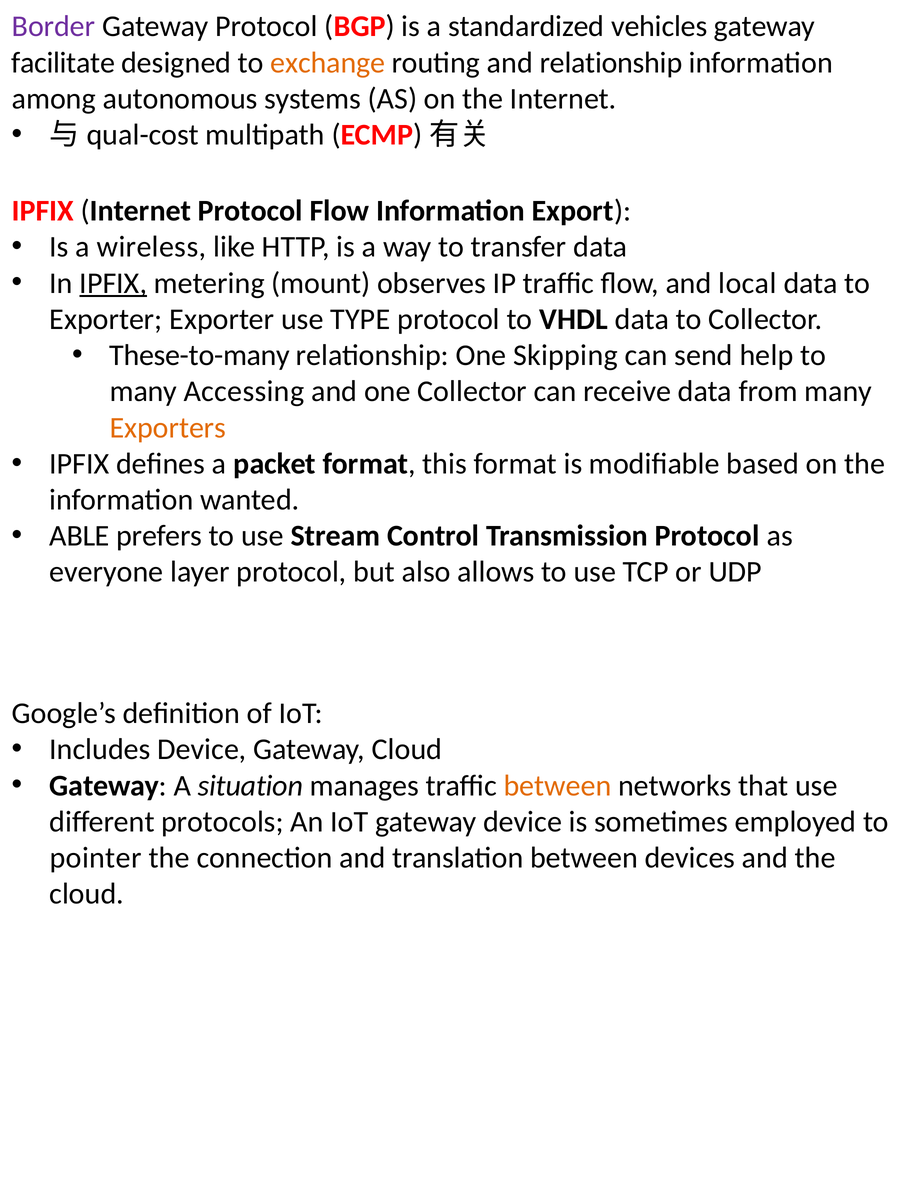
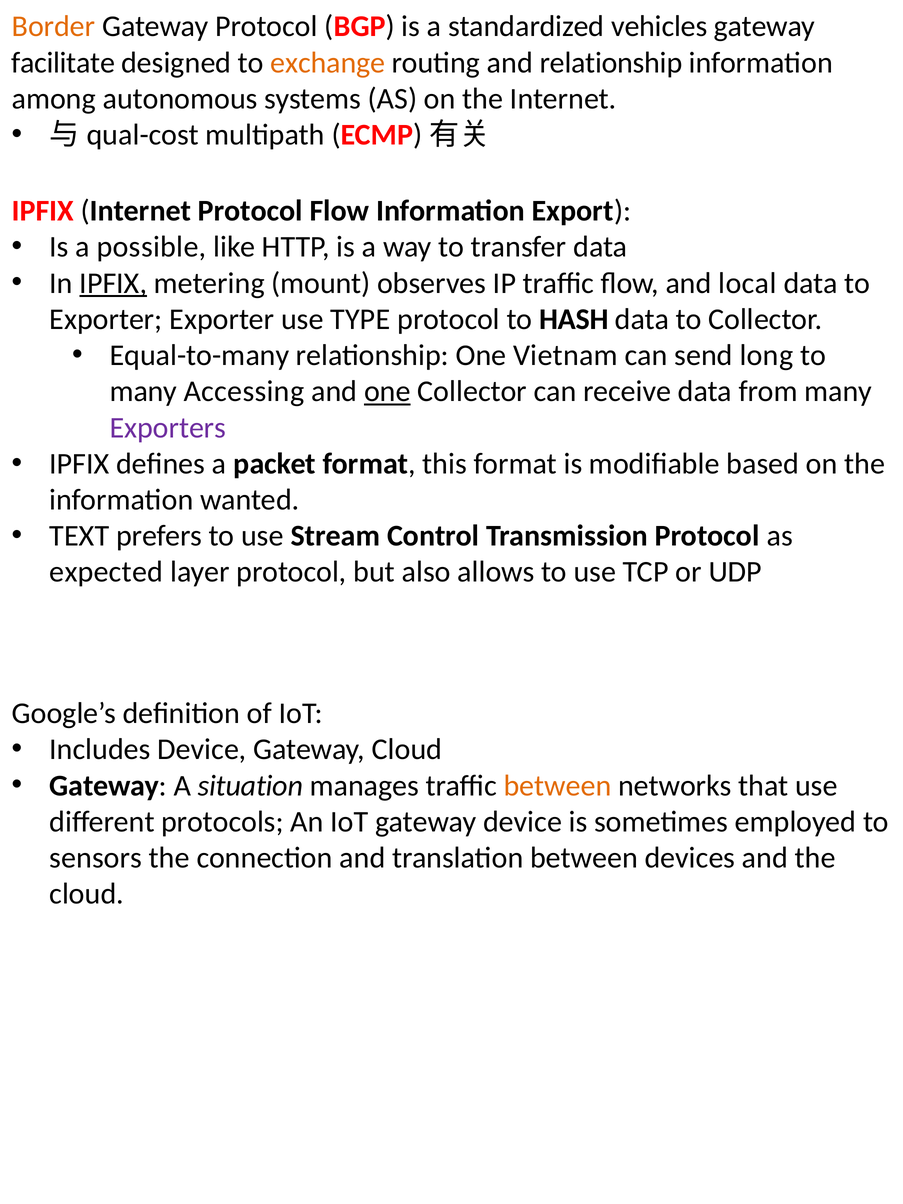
Border colour: purple -> orange (54, 27)
wireless: wireless -> possible (152, 247)
VHDL: VHDL -> HASH (574, 319)
These-to-many: These-to-many -> Equal-to-many (199, 355)
Skipping: Skipping -> Vietnam (565, 355)
help: help -> long (766, 355)
one underline: none -> present (387, 391)
Exporters colour: orange -> purple (168, 428)
ABLE: ABLE -> TEXT (79, 536)
everyone: everyone -> expected (106, 572)
pointer: pointer -> sensors (96, 858)
